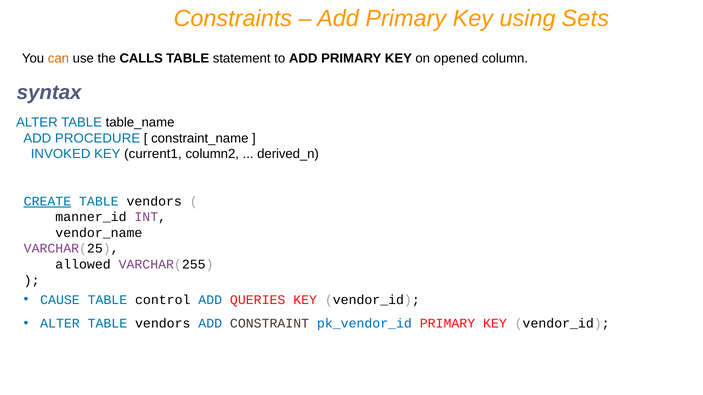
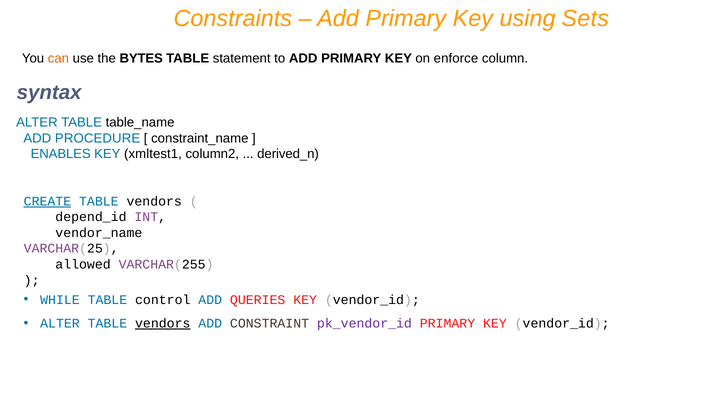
CALLS: CALLS -> BYTES (141, 59)
opened: opened -> enforce (456, 59)
INVOKED: INVOKED -> ENABLES (61, 154)
current1: current1 -> xmltest1 (153, 154)
manner_id: manner_id -> depend_id (91, 217)
CAUSE: CAUSE -> WHILE (60, 300)
vendors underline: none -> present (163, 324)
pk_vendor_id colour: blue -> purple (364, 324)
